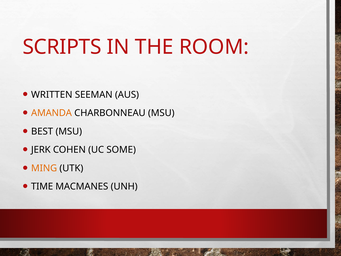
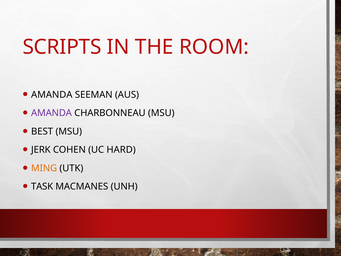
WRITTEN: WRITTEN -> AMANDA (52, 95)
AMANDA colour: orange -> purple (51, 113)
SOME: SOME -> HARD (121, 150)
TIME: TIME -> TASK (42, 186)
